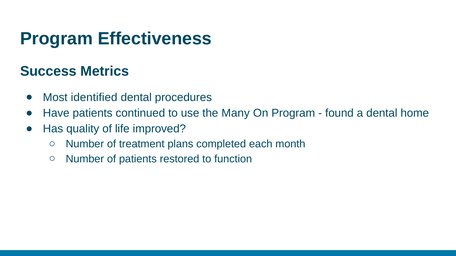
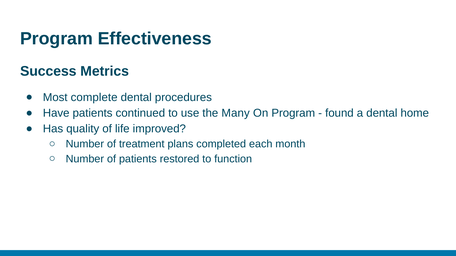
identified: identified -> complete (94, 98)
